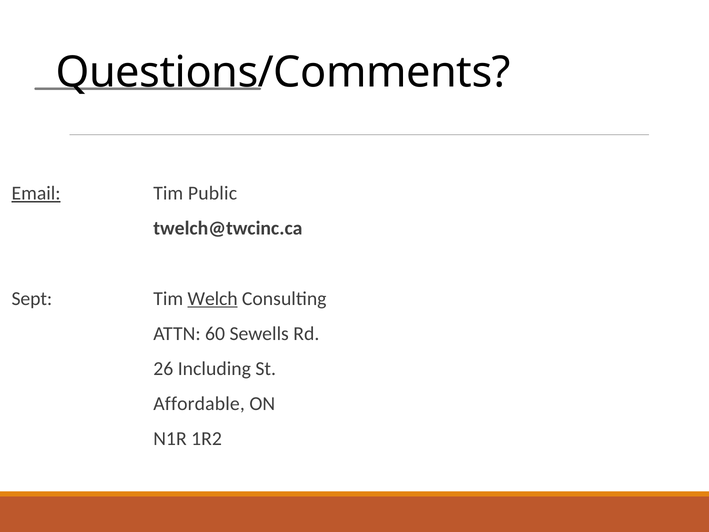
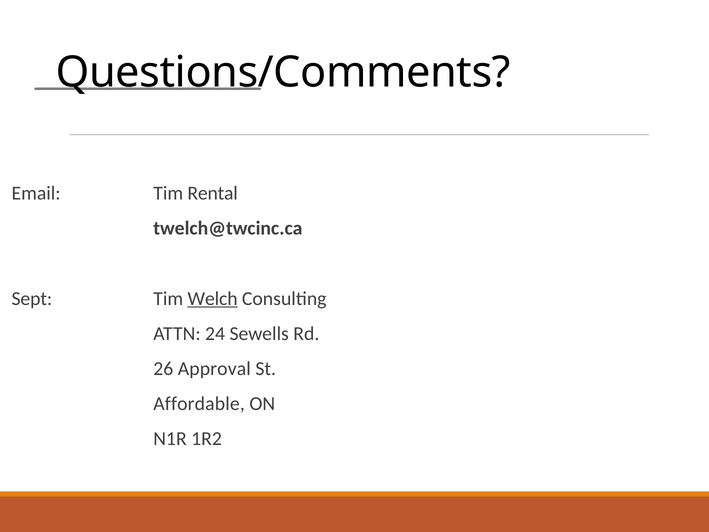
Email underline: present -> none (36, 193)
Public: Public -> Rental (213, 193)
60: 60 -> 24 (215, 333)
Including: Including -> Approval (214, 369)
